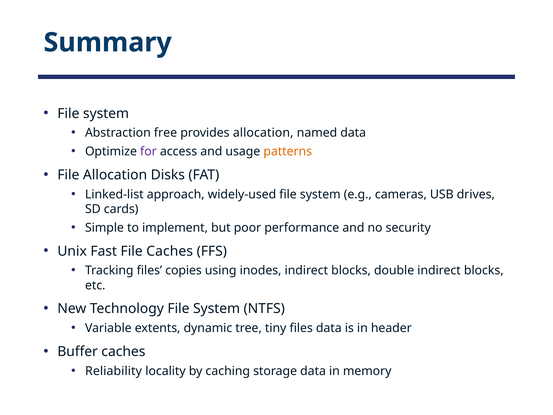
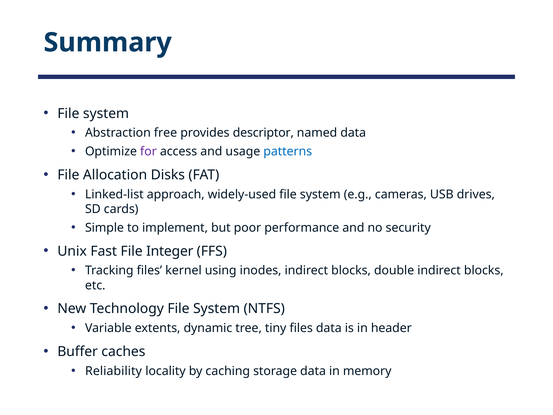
provides allocation: allocation -> descriptor (263, 133)
patterns colour: orange -> blue (288, 151)
File Caches: Caches -> Integer (170, 251)
copies: copies -> kernel (183, 270)
